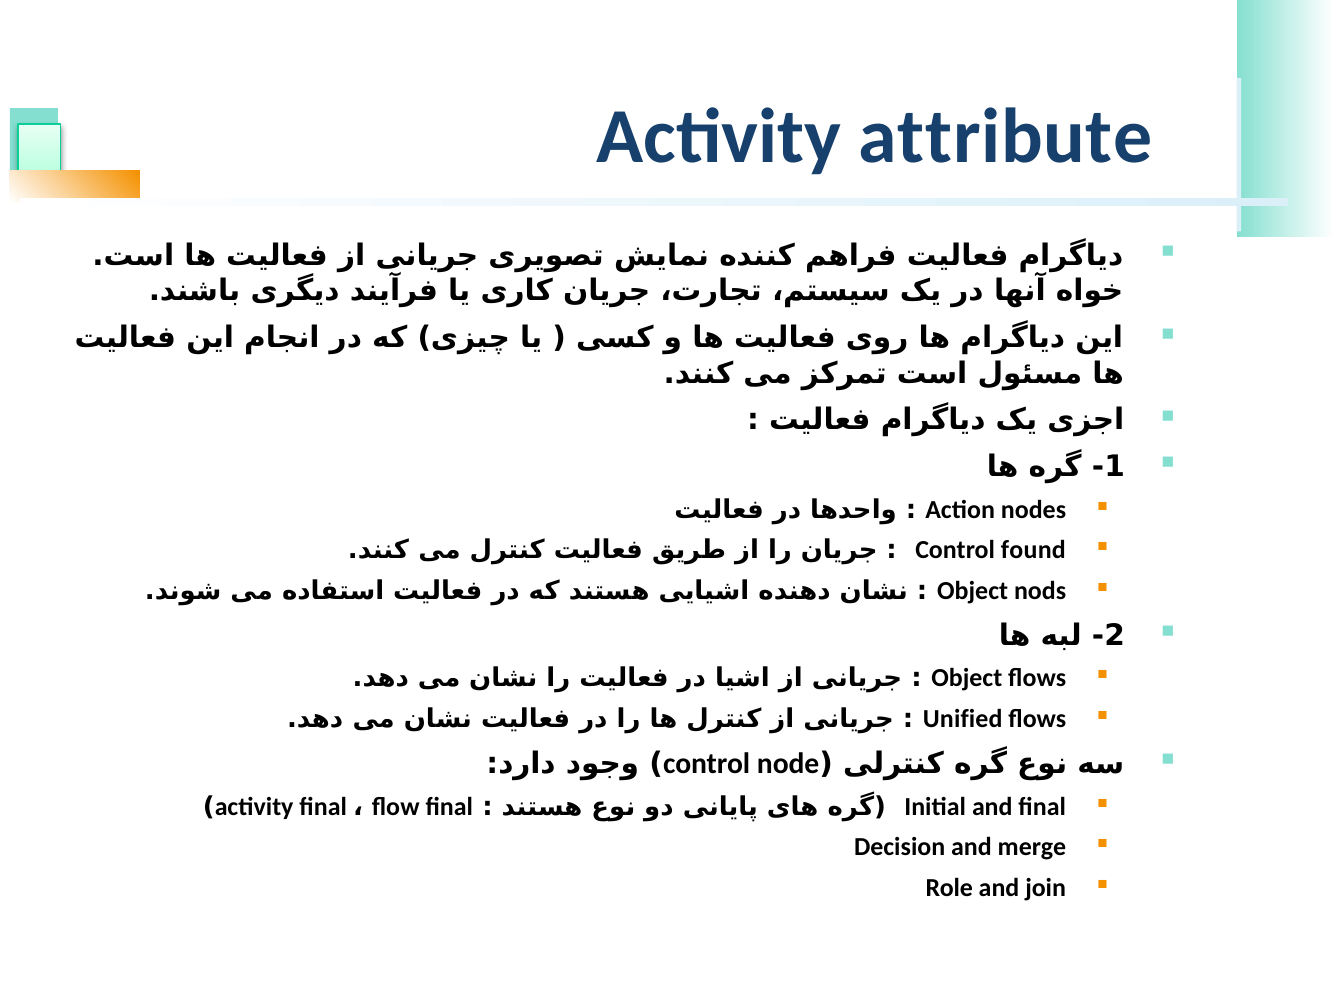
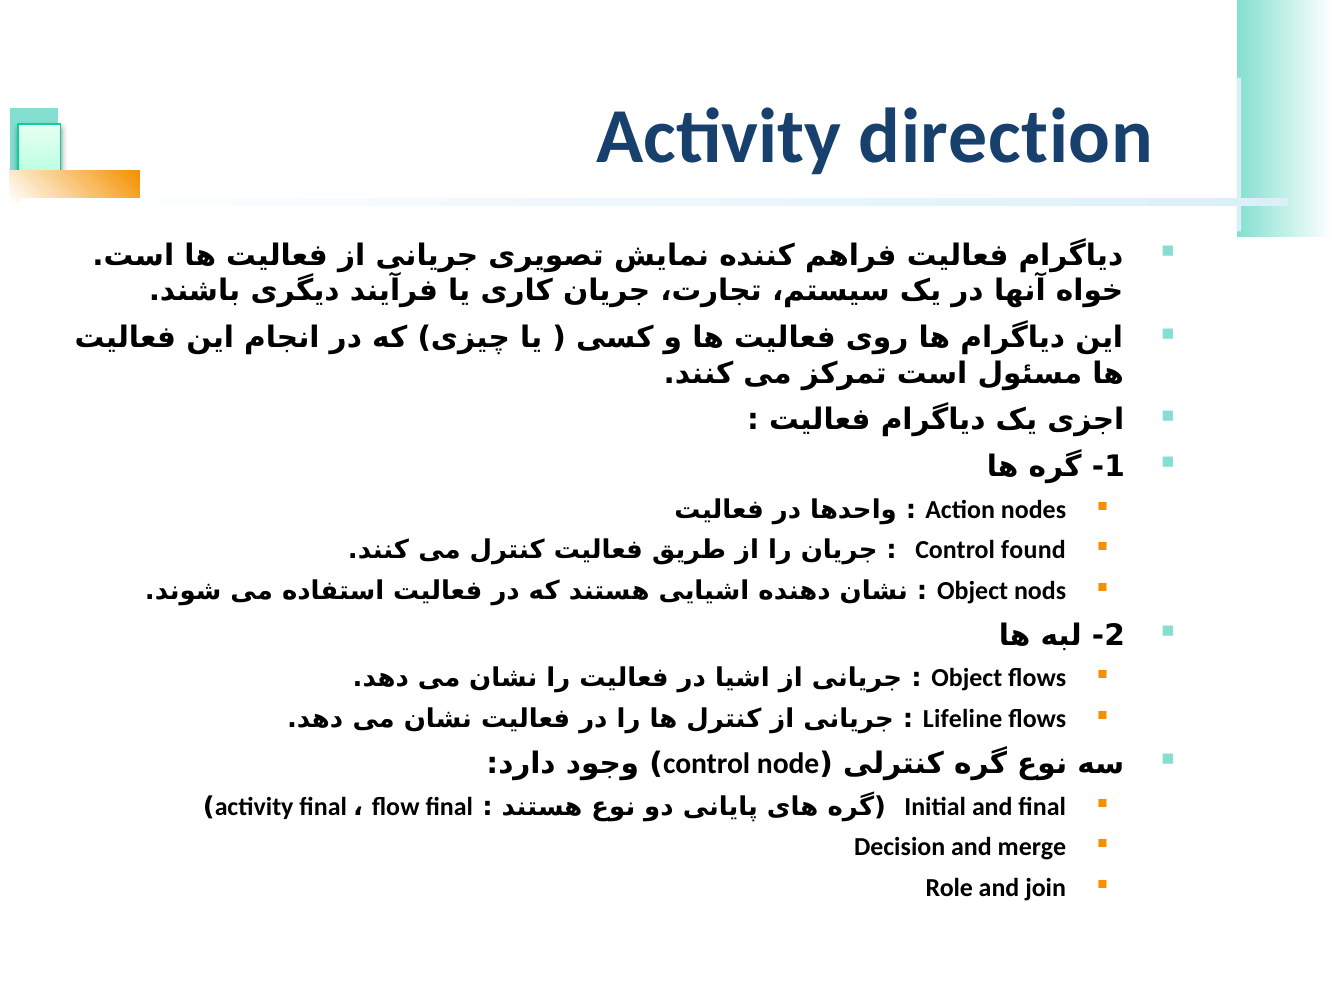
attribute: attribute -> direction (1006, 137)
Unified: Unified -> Lifeline (963, 719)
